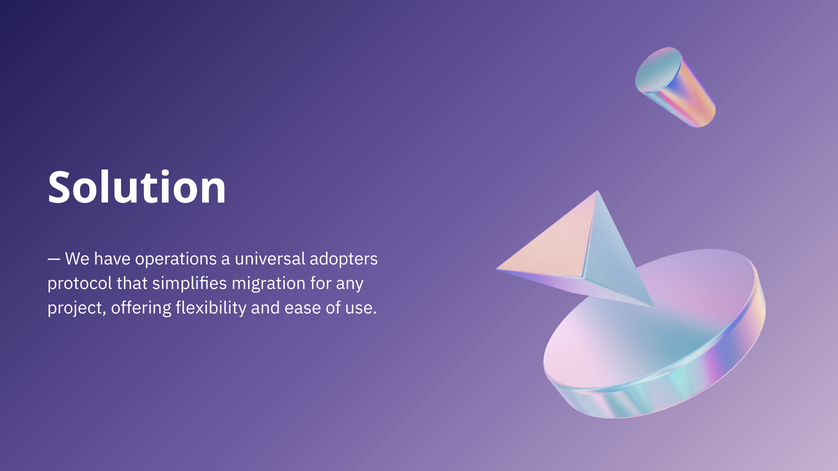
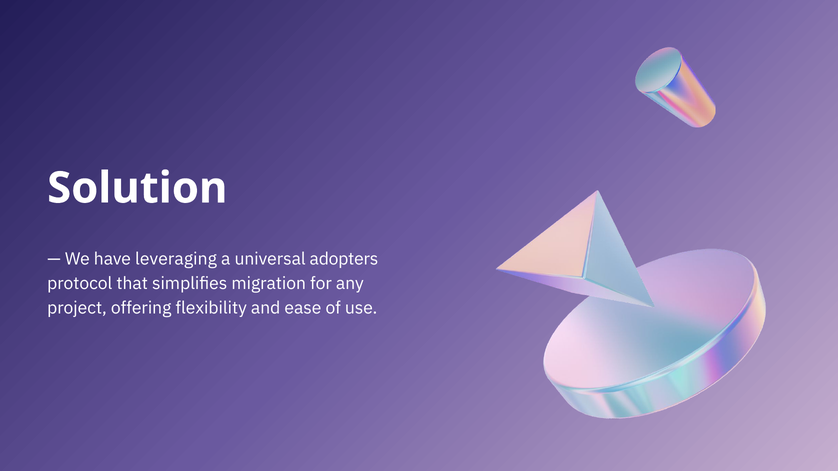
operations: operations -> leveraging (176, 259)
